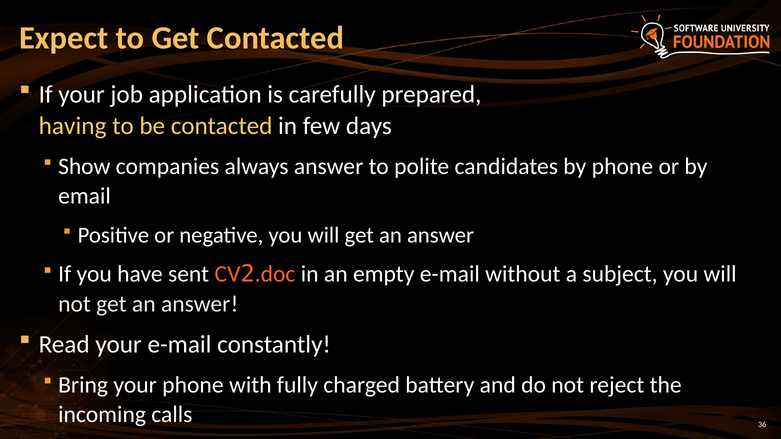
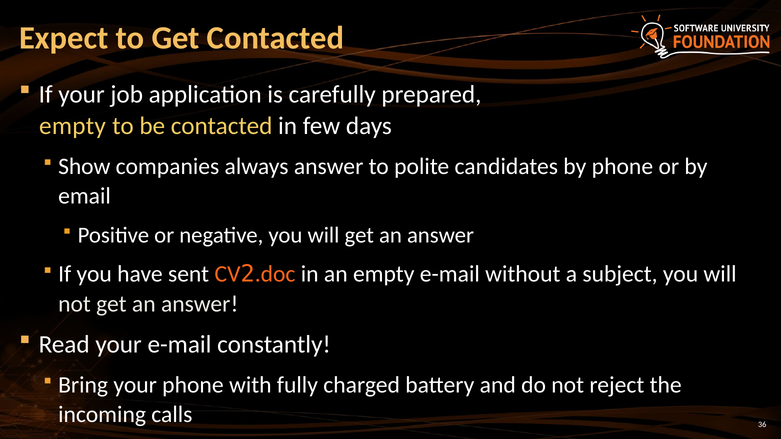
having: having -> empty (72, 126)
